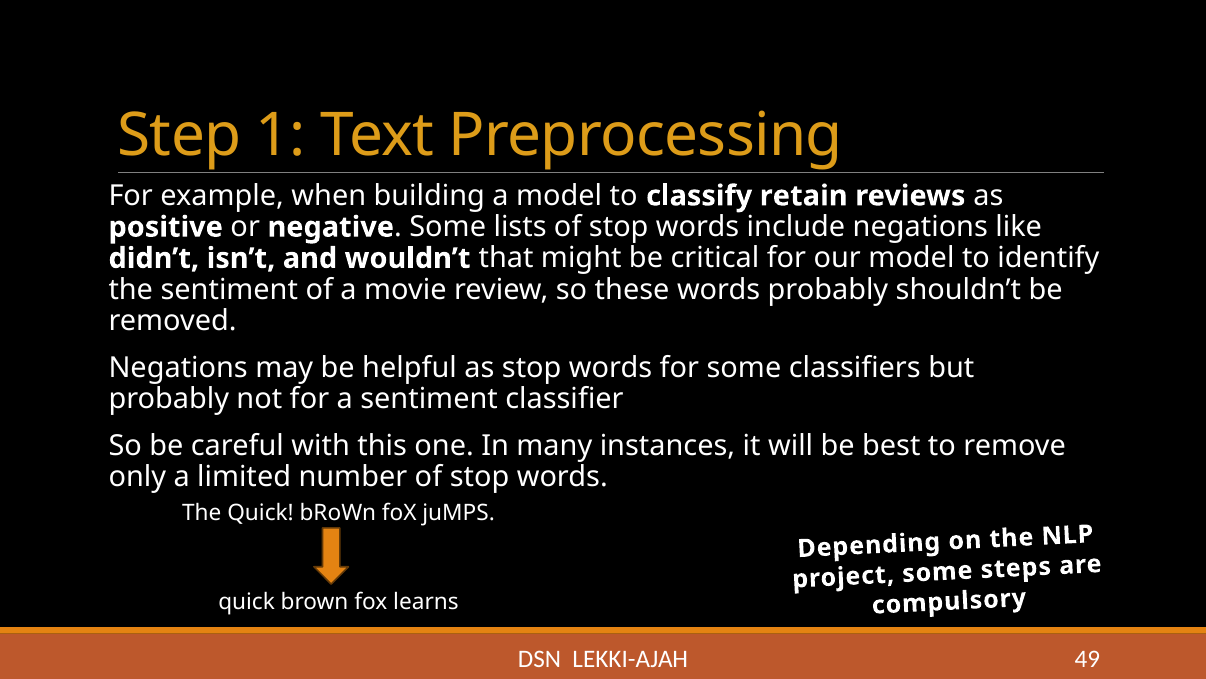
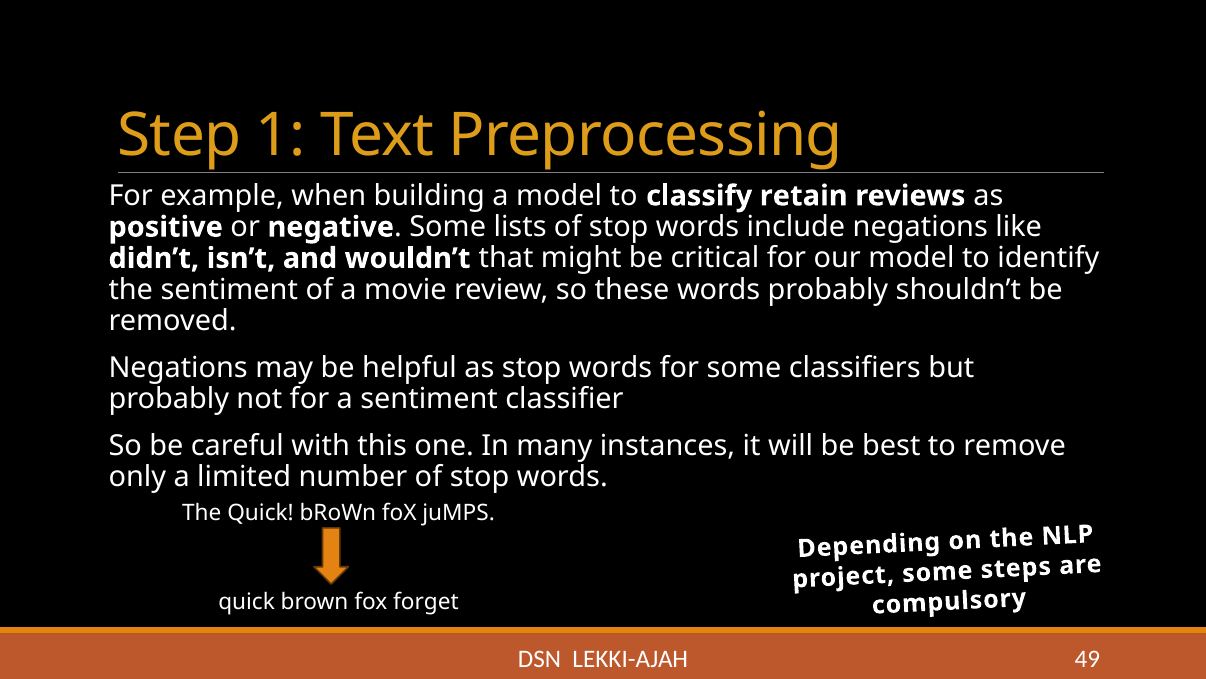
learns: learns -> forget (426, 602)
